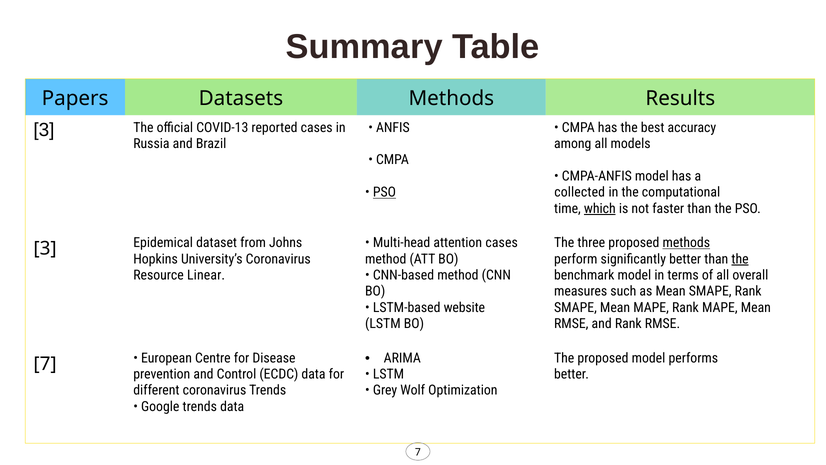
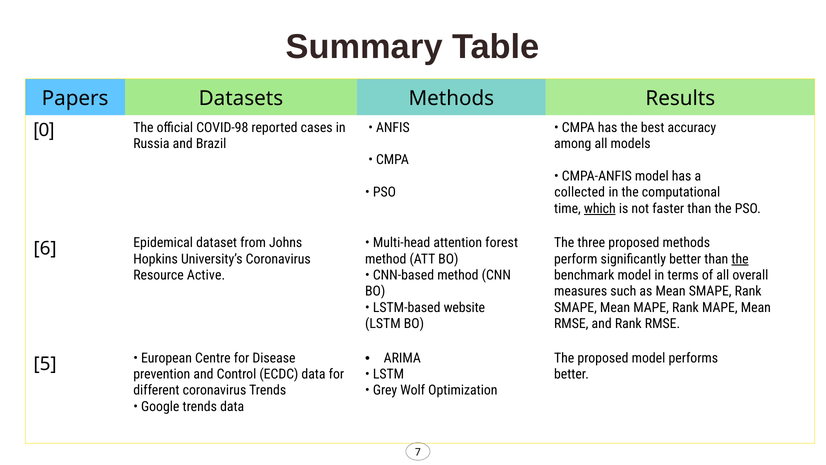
3: 3 -> 0 (44, 130)
COVID-13: COVID-13 -> COVID-98 (222, 128)
PSO underline: present -> none (384, 192)
attention cases: cases -> forest (502, 243)
methods underline: present -> none (686, 243)
3: 3 -> 6 (45, 248)
Linear: Linear -> Active (206, 275)
7: 7 -> 5 (45, 363)
